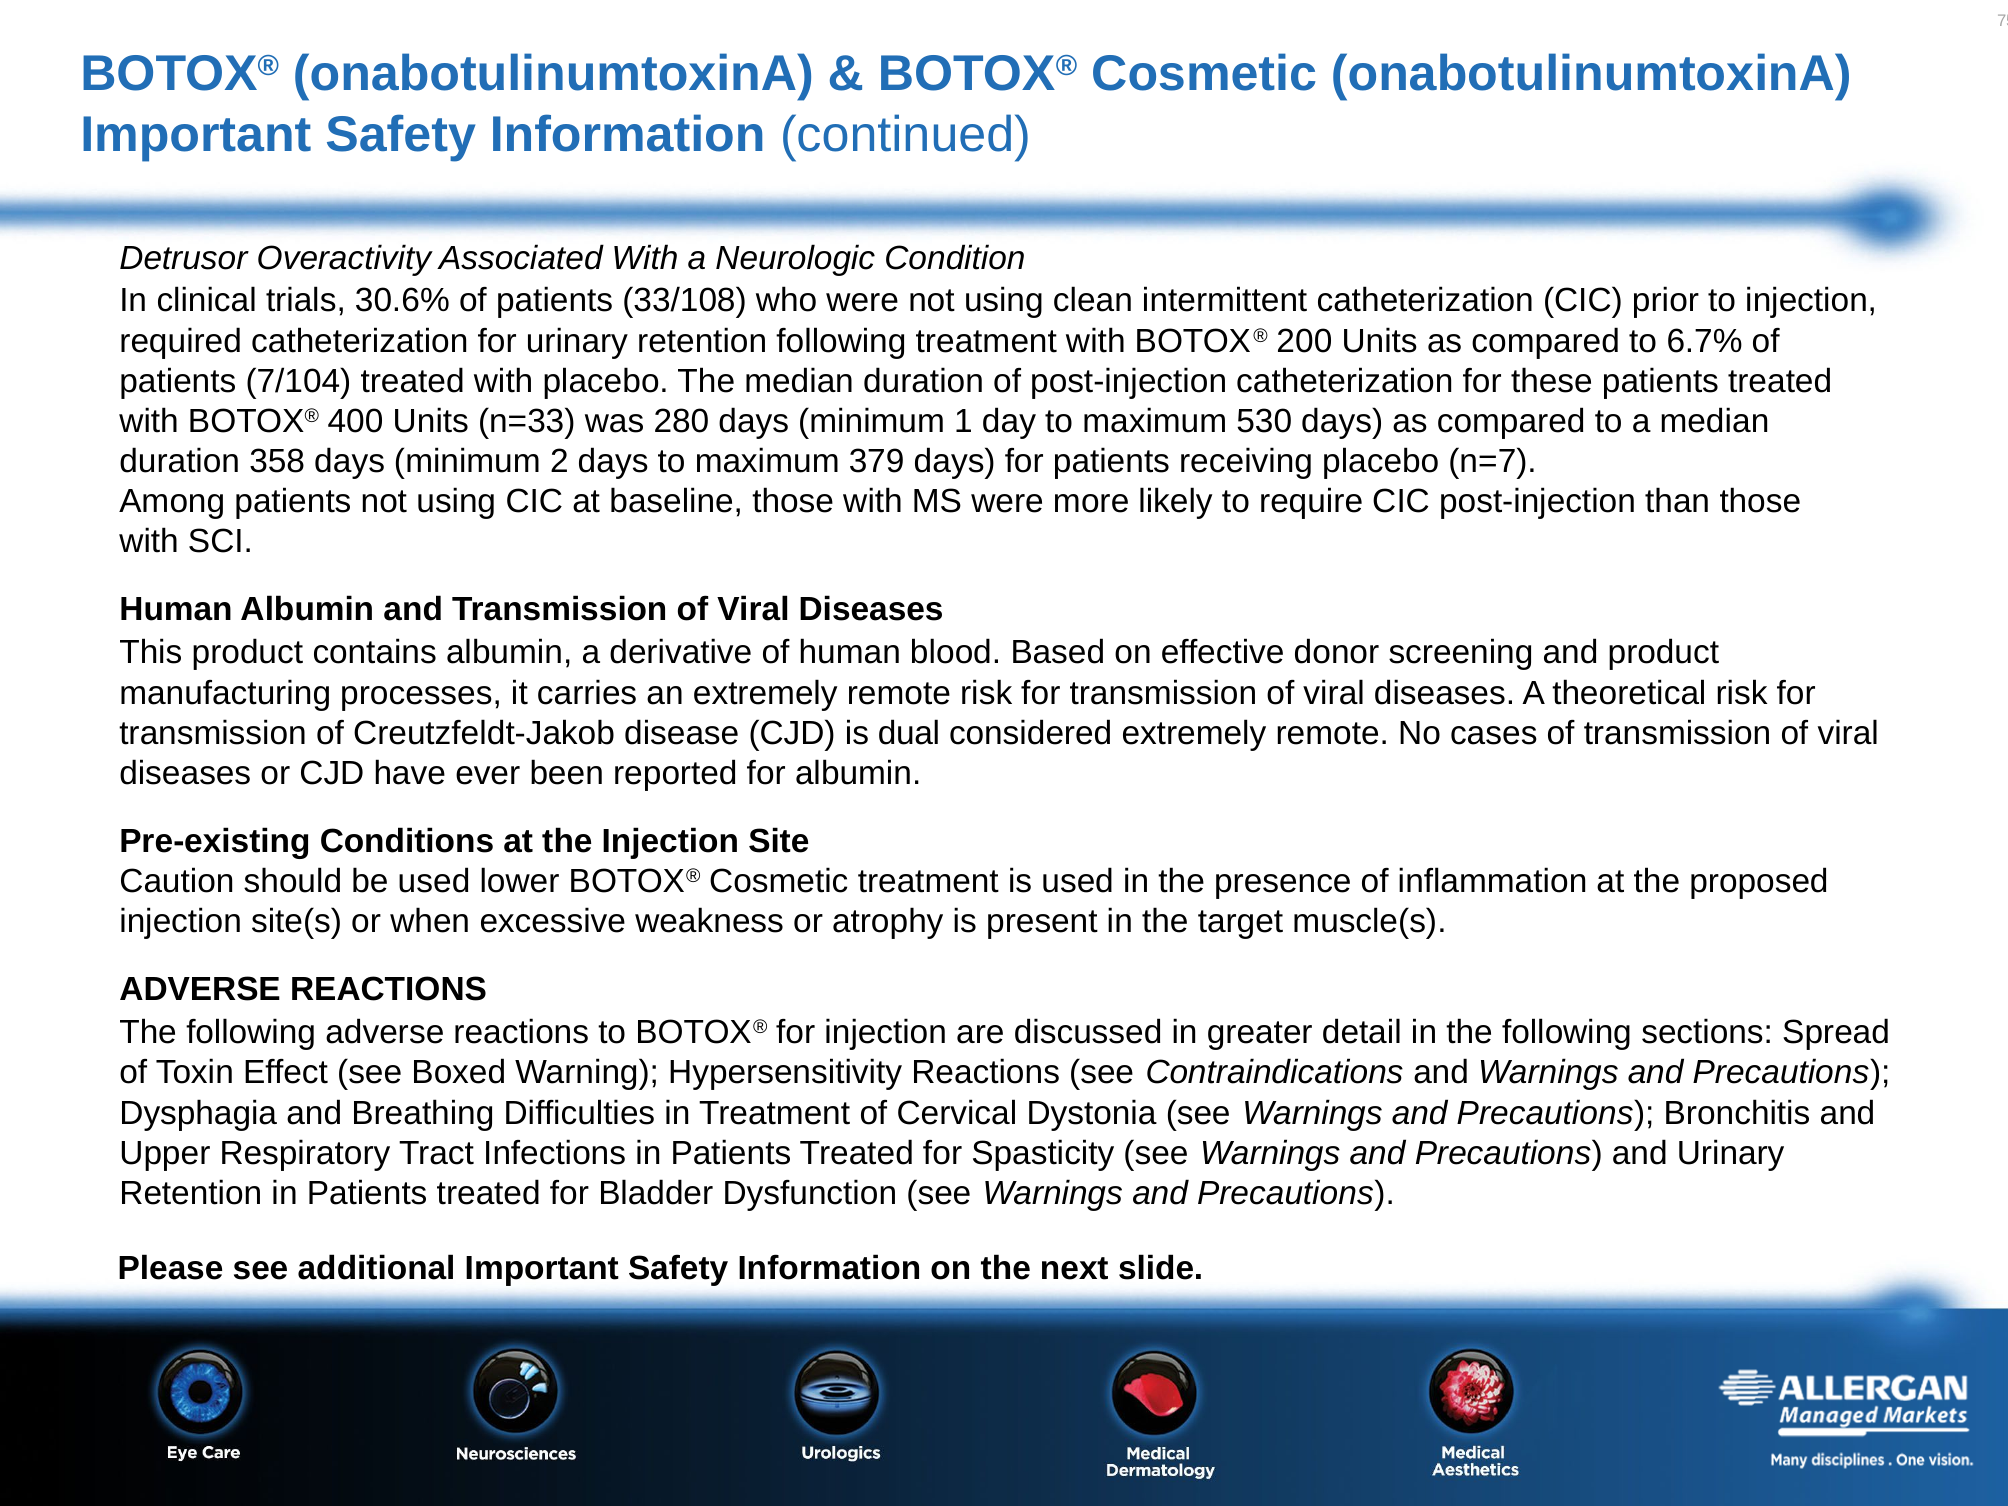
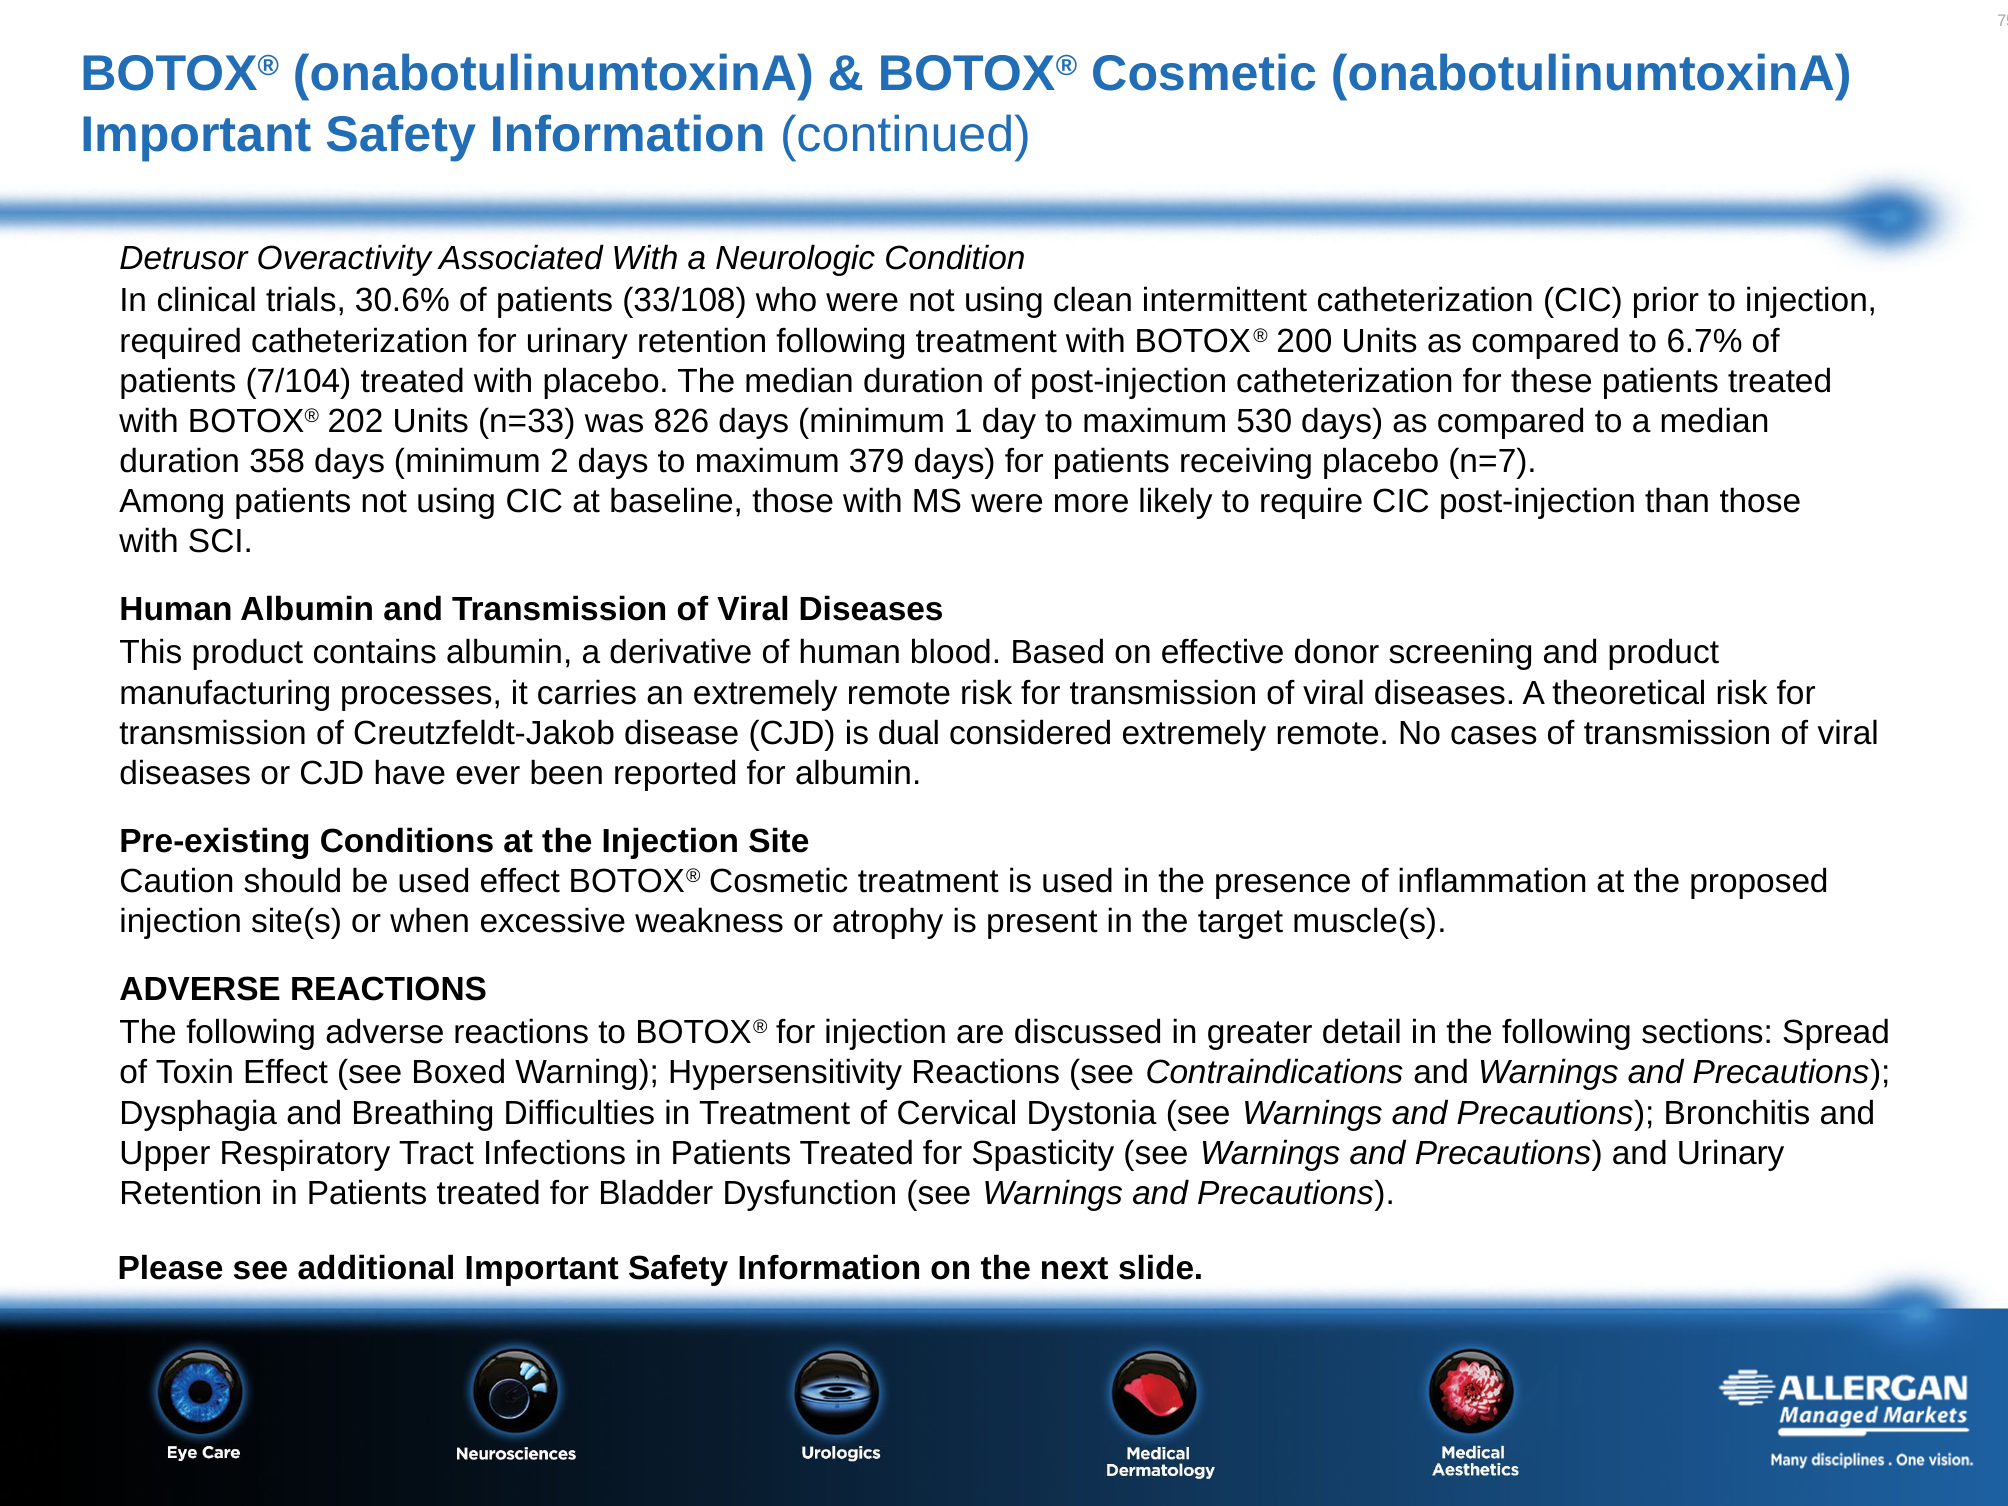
400: 400 -> 202 (356, 421)
280: 280 -> 826 (681, 421)
used lower: lower -> effect (520, 882)
